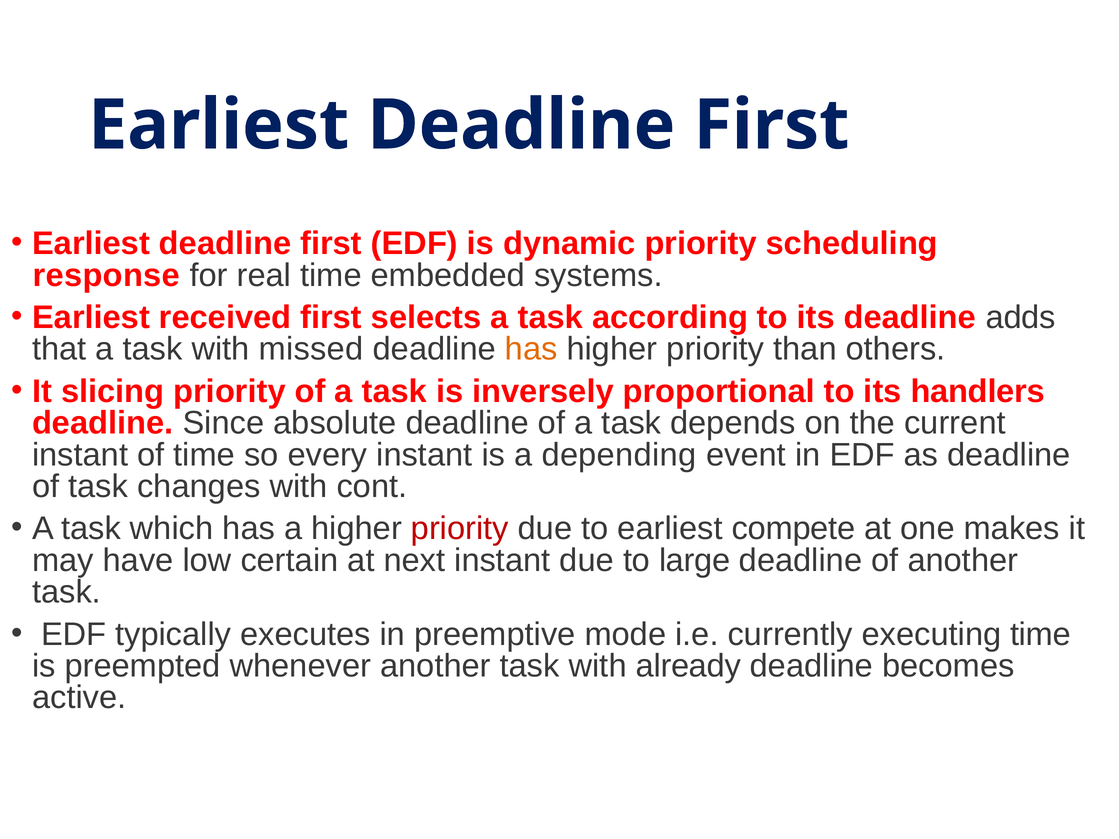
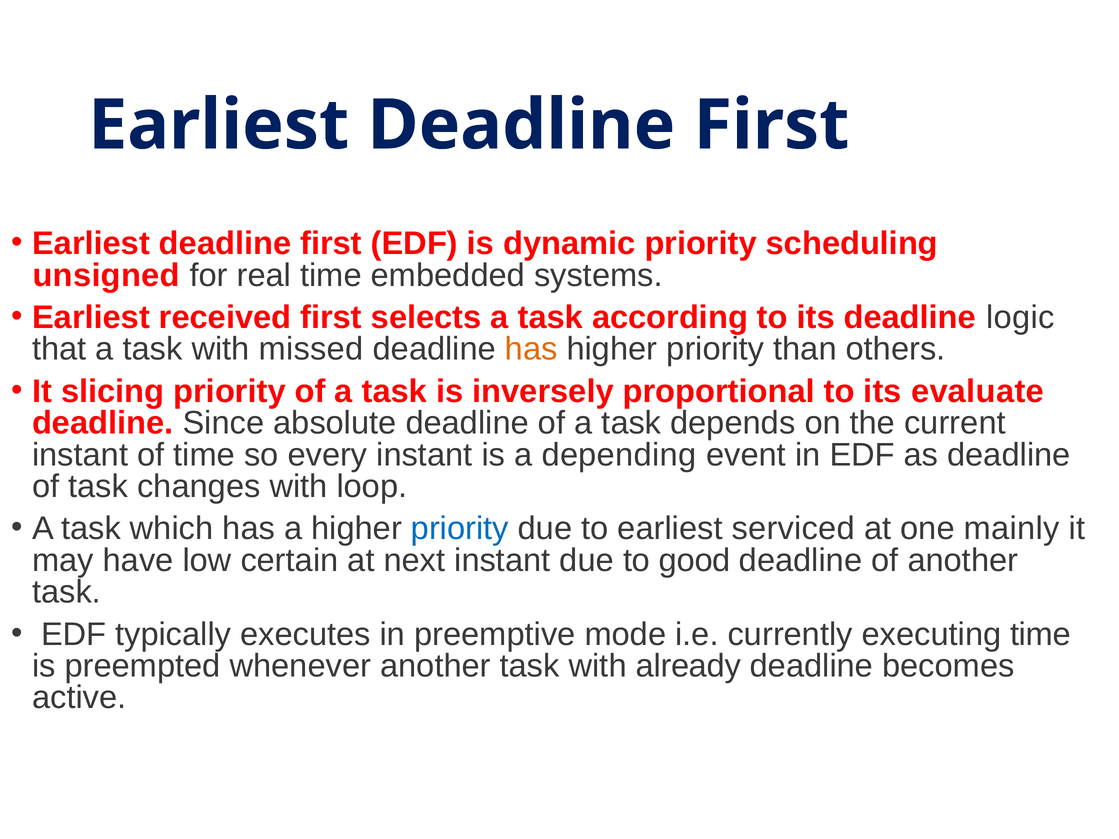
response: response -> unsigned (106, 275)
adds: adds -> logic (1020, 318)
handlers: handlers -> evaluate (977, 391)
cont: cont -> loop (372, 487)
priority colour: red -> blue (460, 529)
compete: compete -> serviced (793, 529)
makes: makes -> mainly (1012, 529)
large: large -> good (695, 561)
